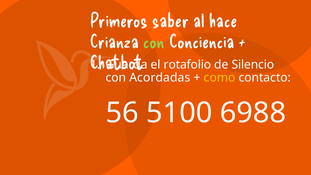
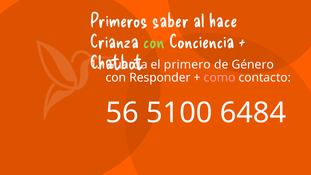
rotafolio: rotafolio -> primero (187, 65)
Silencio: Silencio -> Género (253, 65)
Acordadas: Acordadas -> Responder (160, 78)
como colour: yellow -> pink (220, 78)
6988: 6988 -> 6484 (253, 113)
